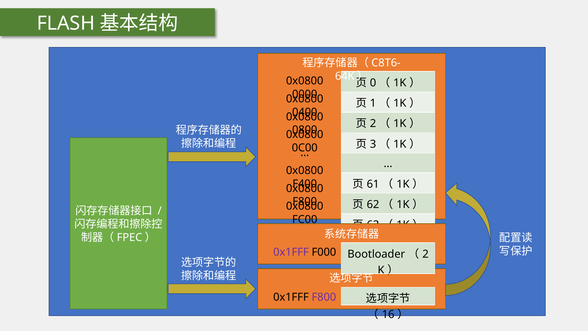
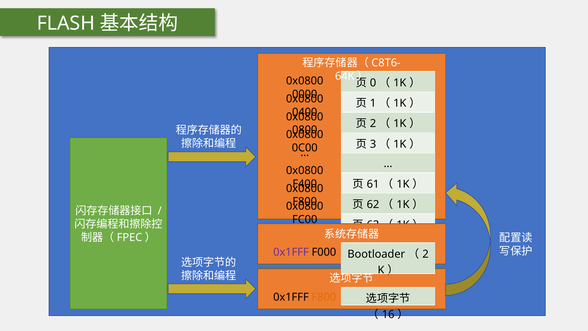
F800 colour: purple -> orange (324, 297)
